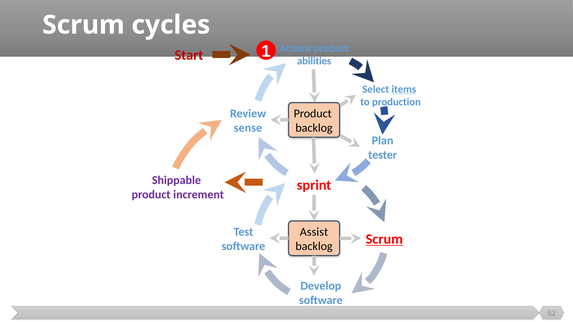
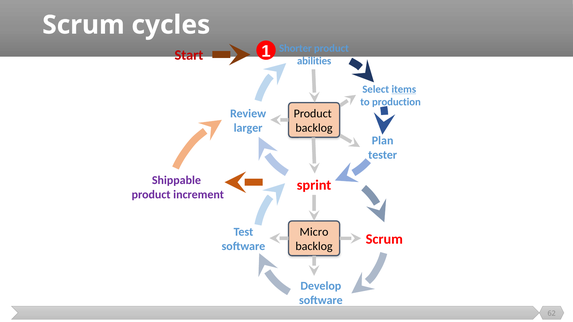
Actions: Actions -> Shorter (295, 48)
sense: sense -> larger (248, 128)
Assist: Assist -> Micro (314, 232)
Scrum underline: present -> none (384, 239)
